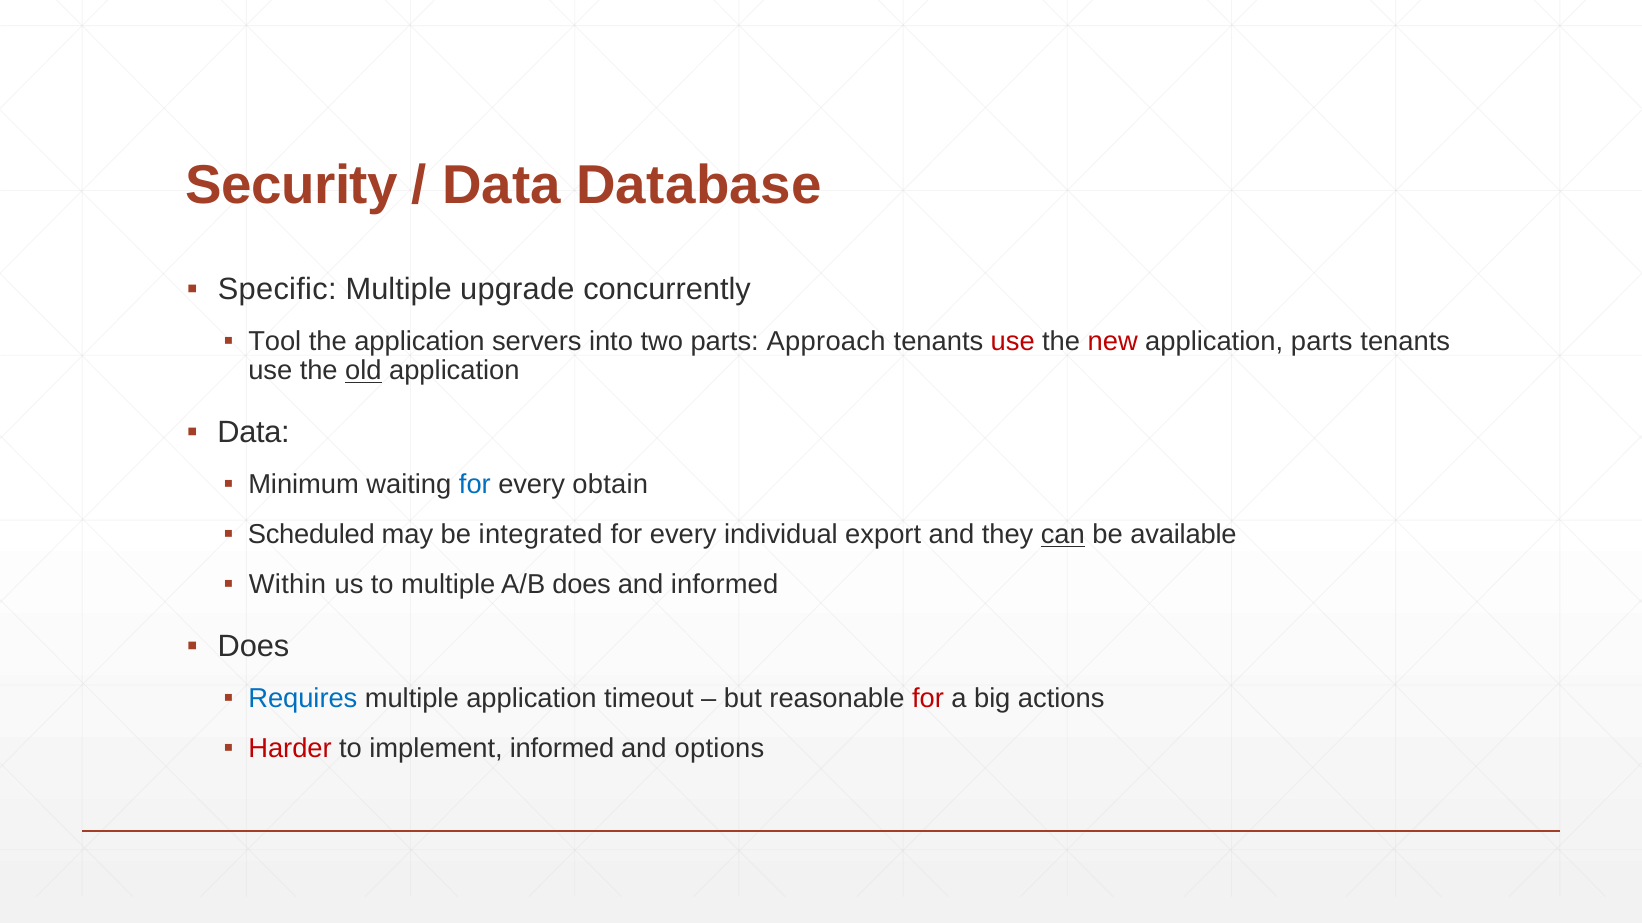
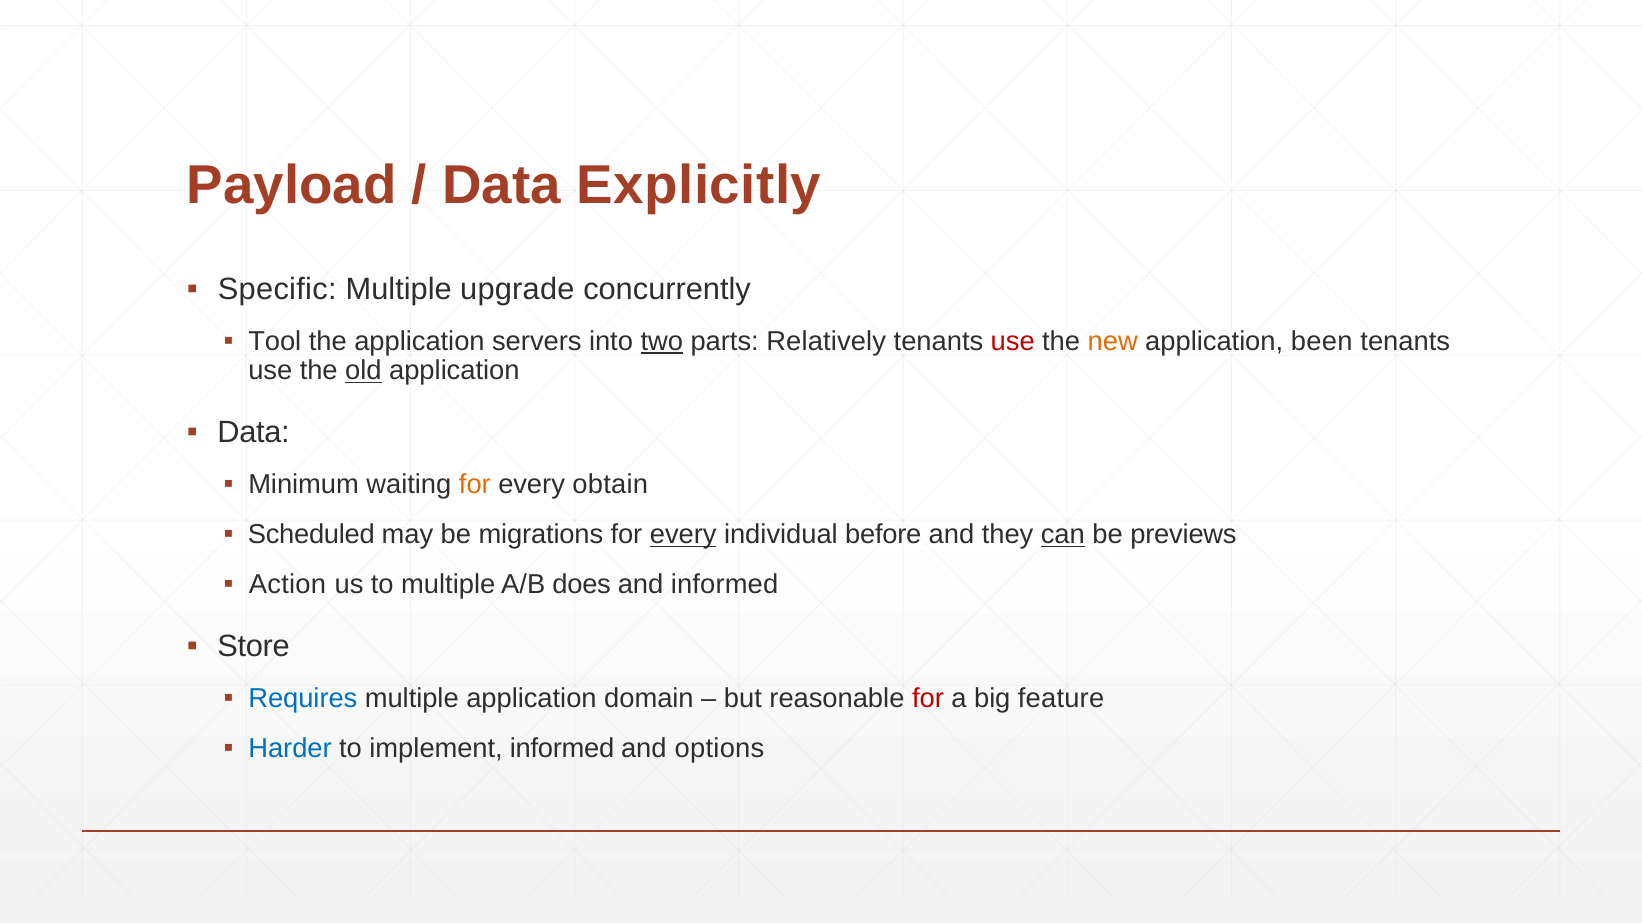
Security: Security -> Payload (292, 186)
Database: Database -> Explicitly (699, 186)
two underline: none -> present (662, 341)
Approach: Approach -> Relatively (826, 341)
new colour: red -> orange (1113, 341)
application parts: parts -> been (1322, 341)
for colour: blue -> orange (475, 485)
integrated: integrated -> migrations (541, 535)
every underline: none -> present (683, 535)
export: export -> before (883, 535)
available: available -> previews (1184, 535)
Within: Within -> Action (288, 585)
Does: Does -> Store (254, 647)
timeout: timeout -> domain (649, 699)
actions: actions -> feature (1061, 699)
Harder colour: red -> blue (290, 749)
